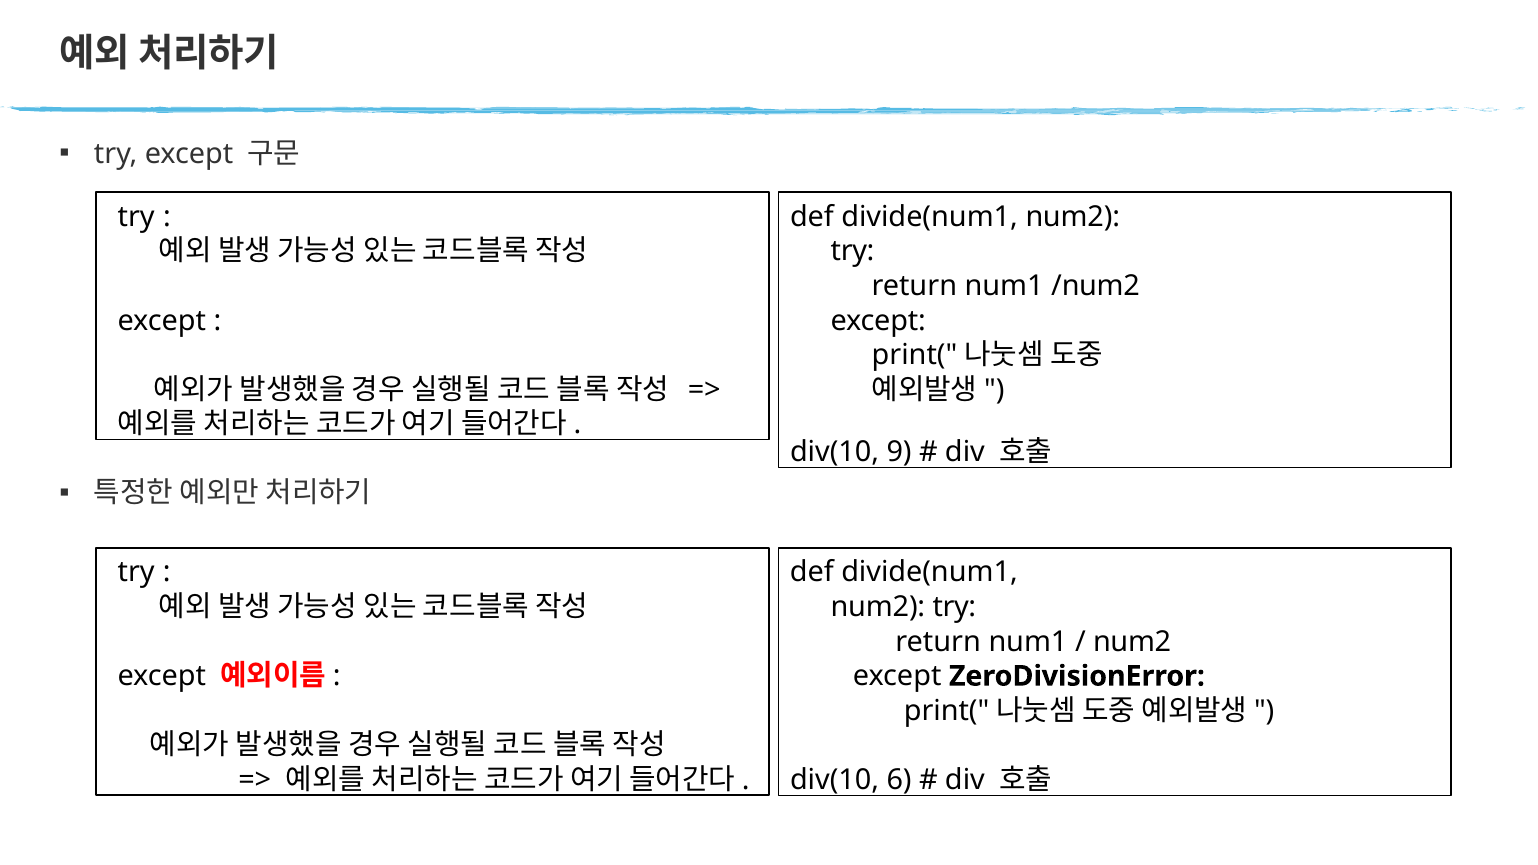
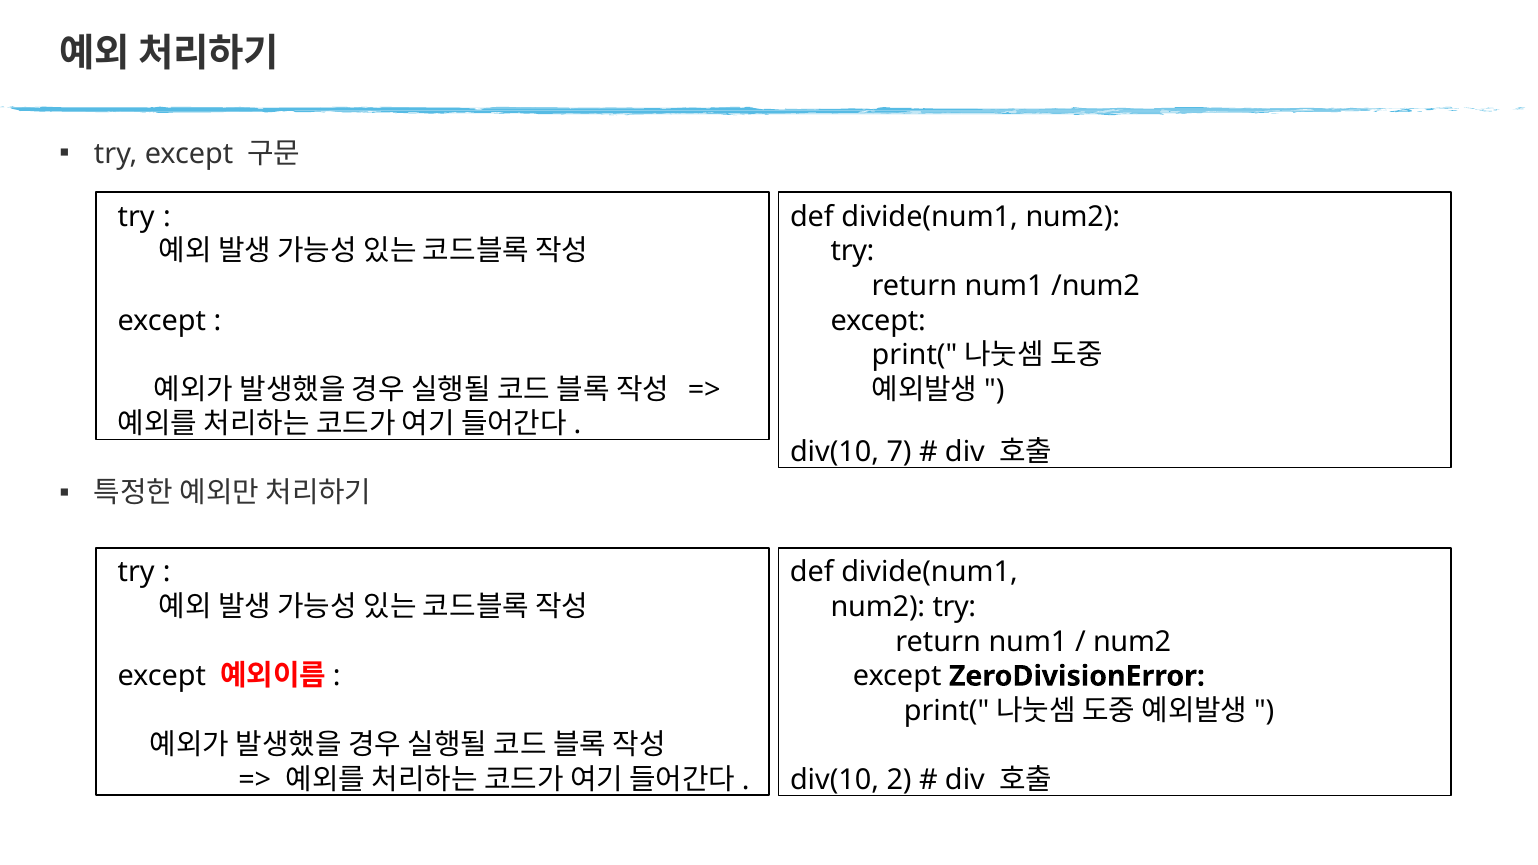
9: 9 -> 7 (899, 452)
6: 6 -> 2 (899, 780)
